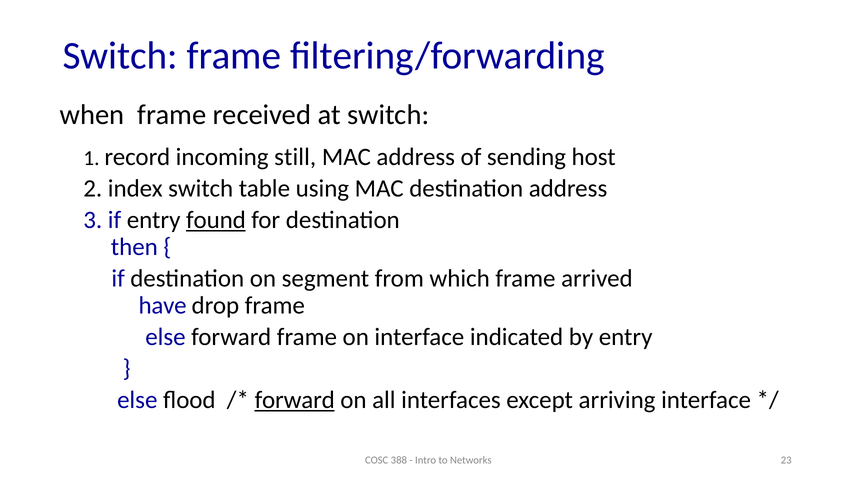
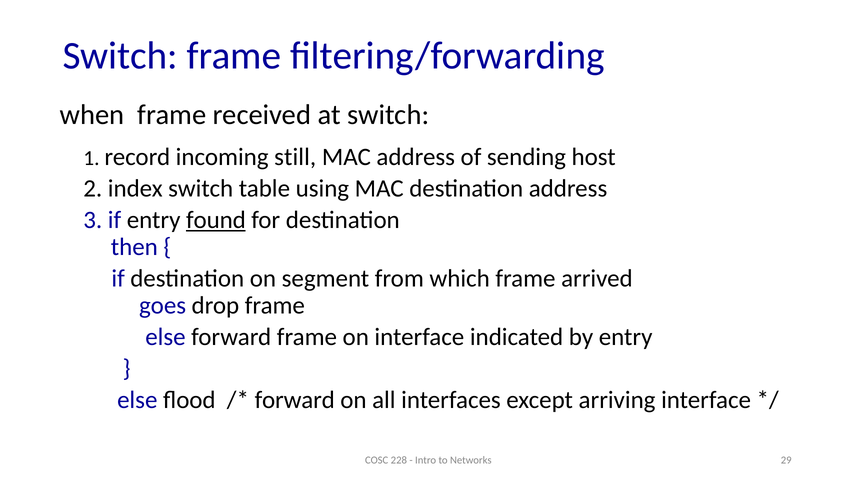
have: have -> goes (163, 306)
forward underline: present -> none (295, 400)
388: 388 -> 228 (399, 460)
23: 23 -> 29 (786, 460)
